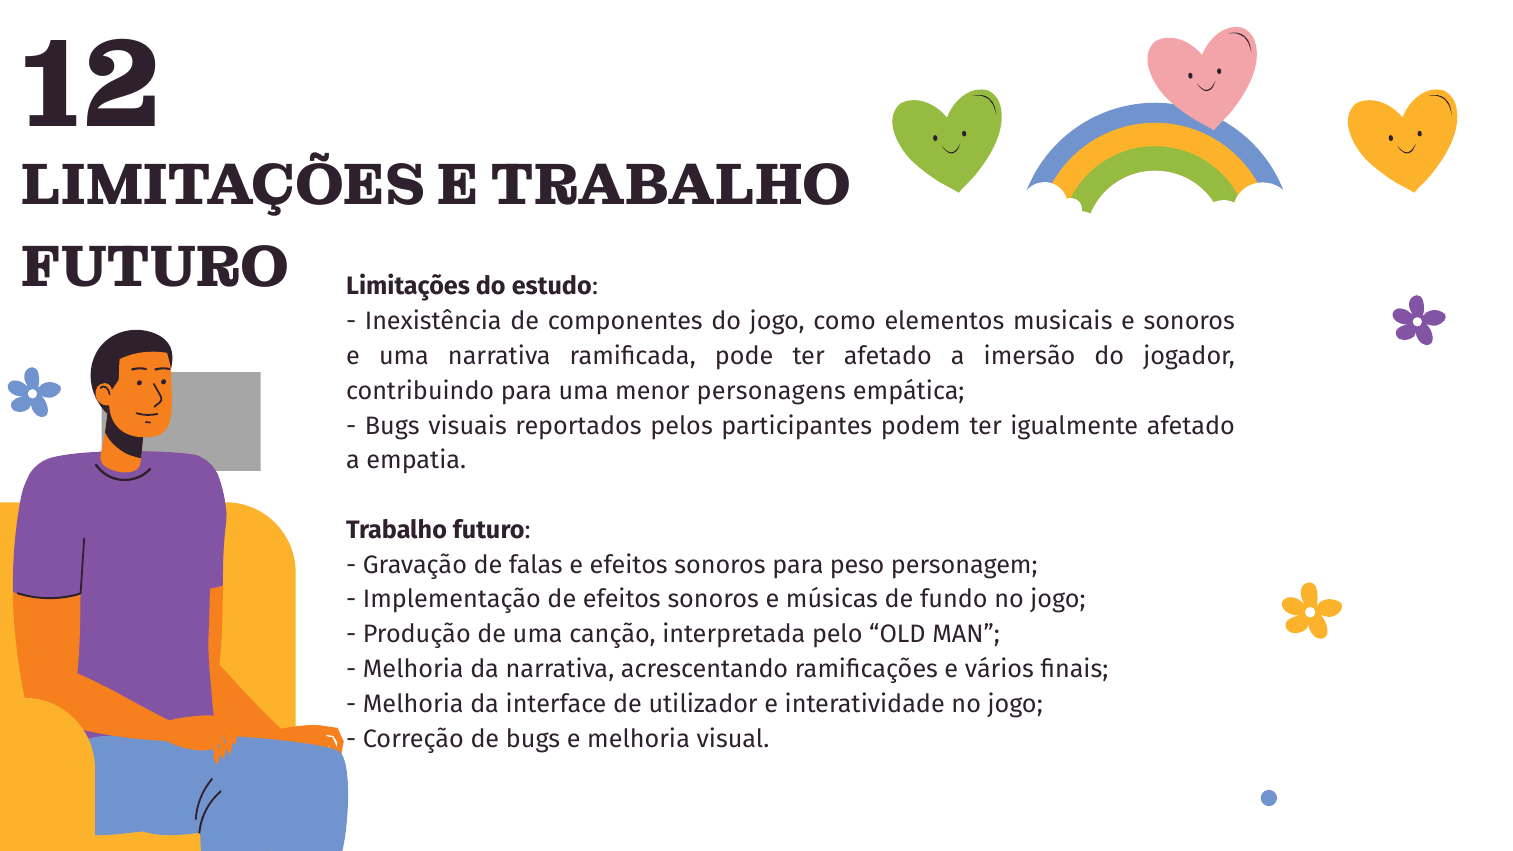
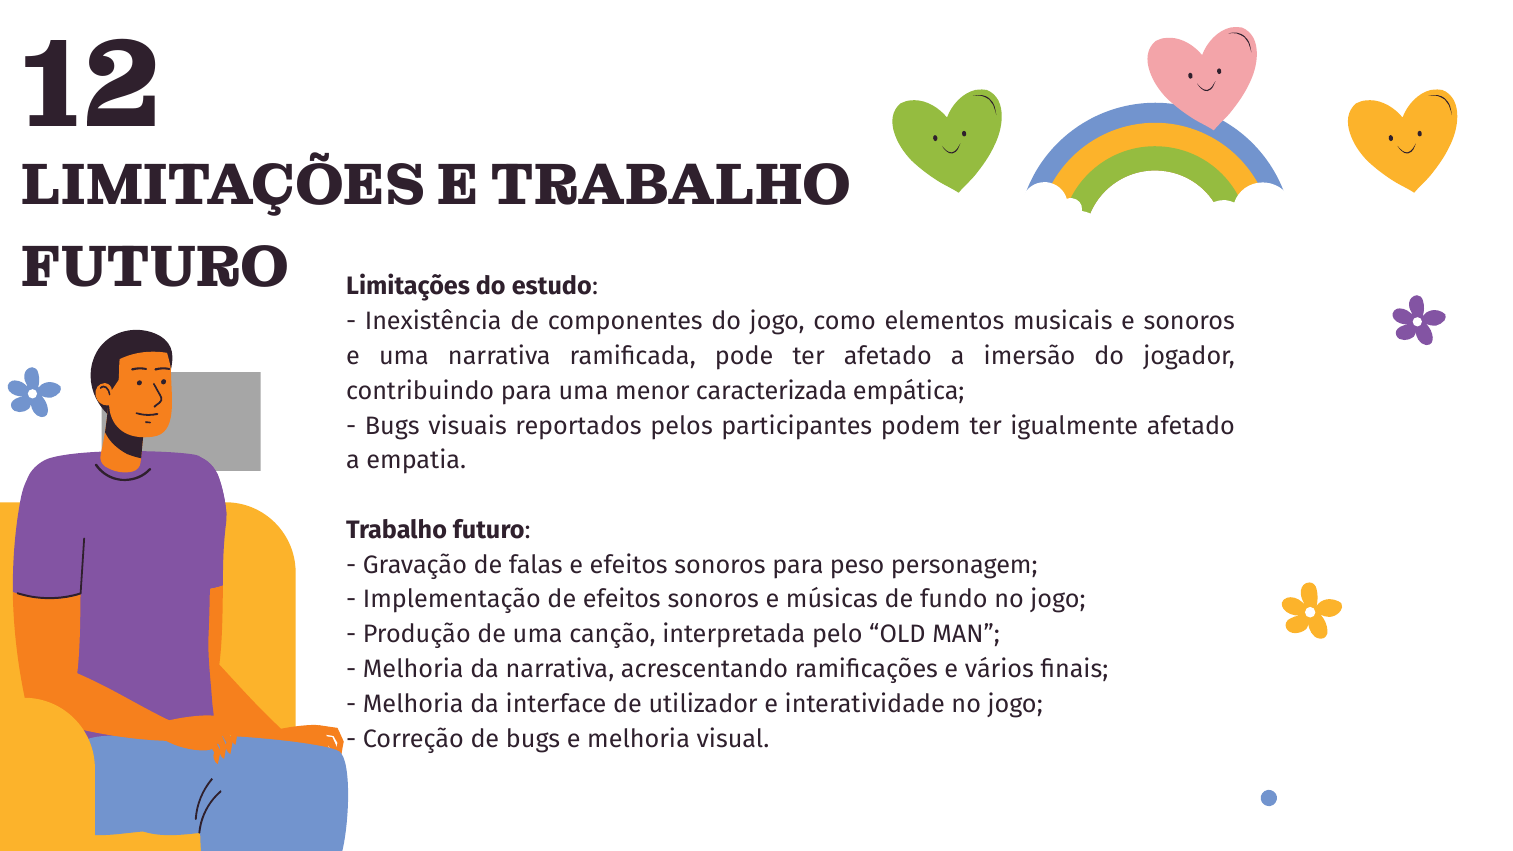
personagens: personagens -> caracterizada (771, 391)
